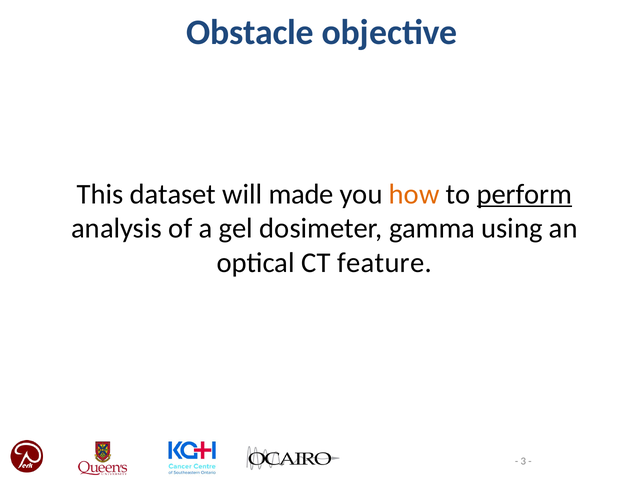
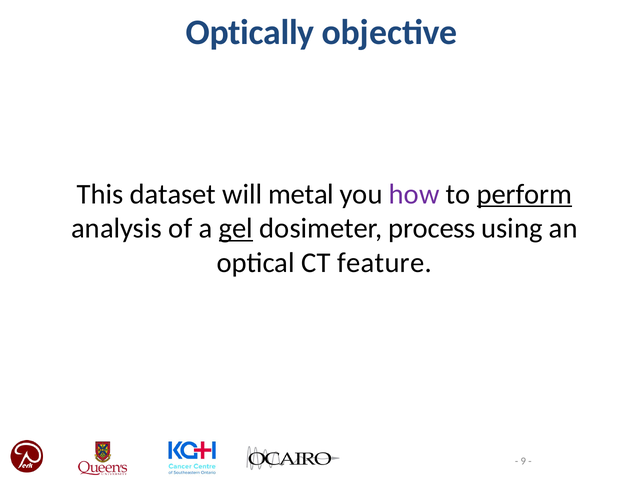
Obstacle: Obstacle -> Optically (250, 32)
made: made -> metal (301, 194)
how colour: orange -> purple (414, 194)
gel underline: none -> present (236, 228)
gamma: gamma -> process (432, 228)
3: 3 -> 9 (523, 461)
